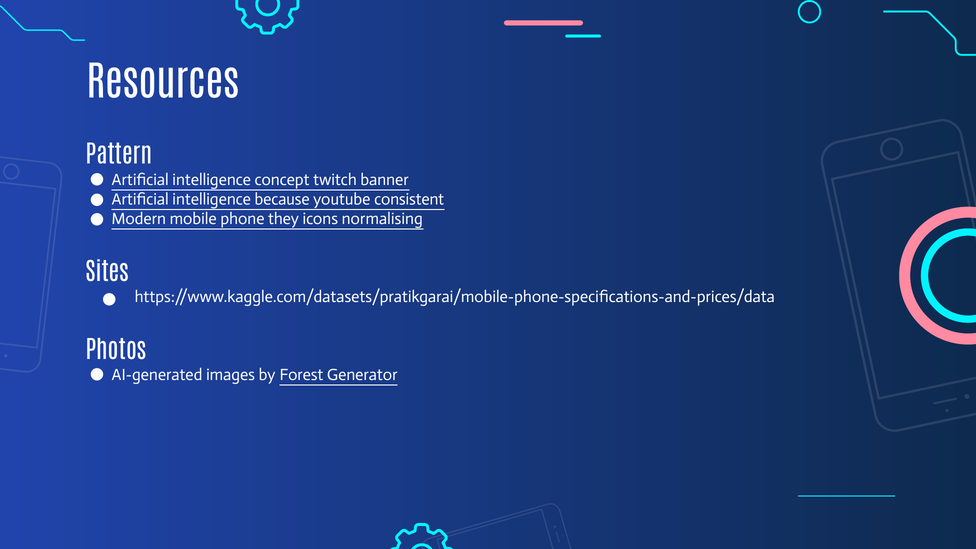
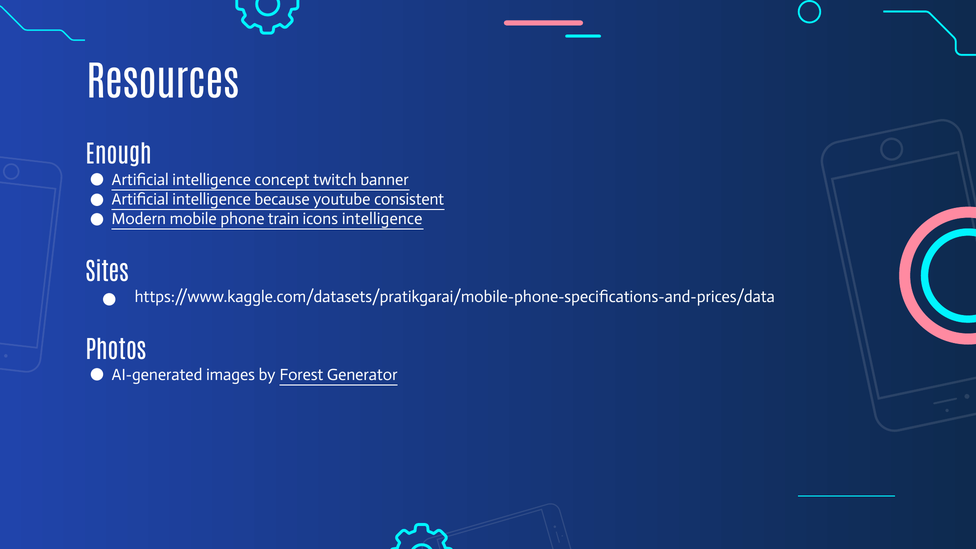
Pattern: Pattern -> Enough (119, 156)
they: they -> train (284, 219)
icons normalising: normalising -> intelligence (382, 219)
